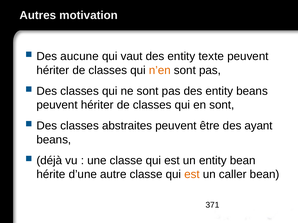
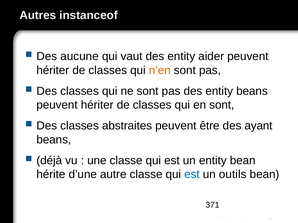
motivation: motivation -> instanceof (89, 15)
texte: texte -> aider (211, 56)
est colour: orange -> blue (192, 175)
caller: caller -> outils (233, 175)
